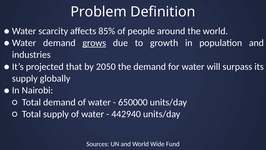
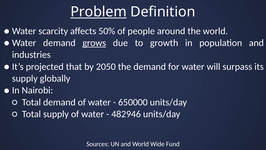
Problem underline: none -> present (99, 12)
85%: 85% -> 50% (107, 31)
442940: 442940 -> 482946 (126, 114)
